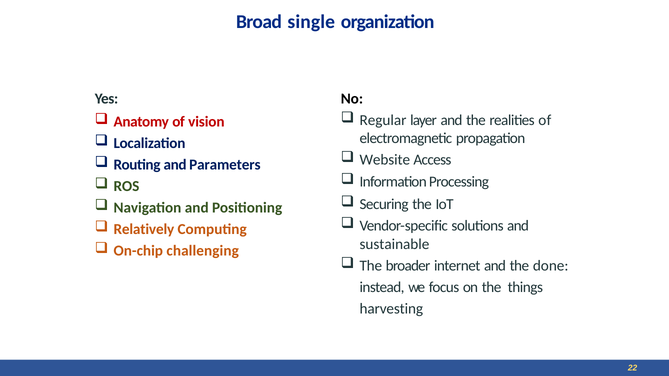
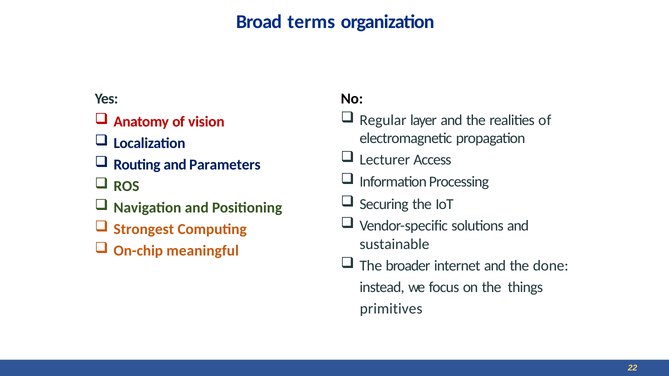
single: single -> terms (311, 22)
Website: Website -> Lecturer (385, 160)
Relatively: Relatively -> Strongest (144, 229)
challenging: challenging -> meaningful (203, 251)
harvesting: harvesting -> primitives (391, 309)
